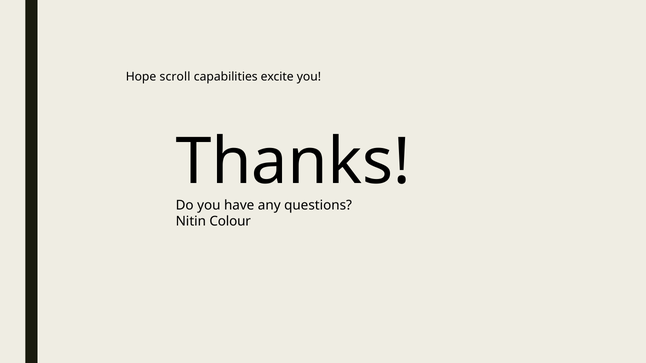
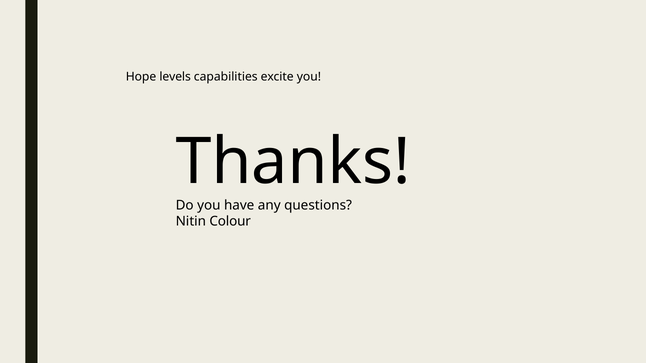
scroll: scroll -> levels (175, 77)
